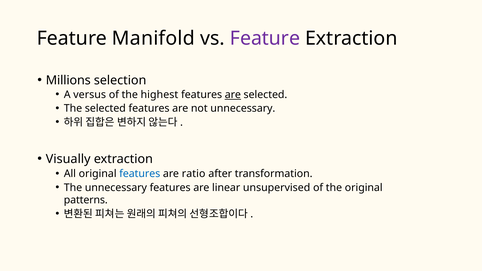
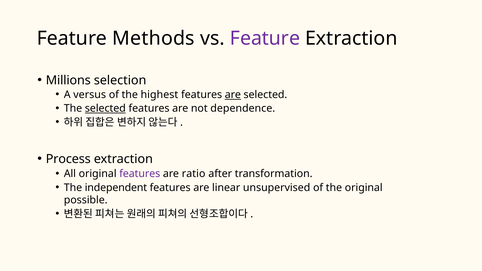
Manifold: Manifold -> Methods (153, 38)
selected underline: none -> present (105, 109)
not unnecessary: unnecessary -> dependence (243, 109)
Visually: Visually -> Process (68, 159)
features colour: blue -> purple (140, 174)
The unnecessary: unnecessary -> independent (116, 188)
patterns: patterns -> possible (86, 200)
